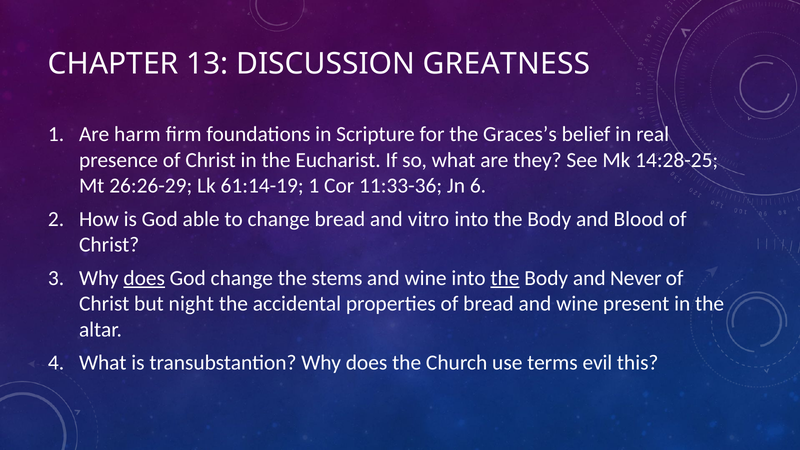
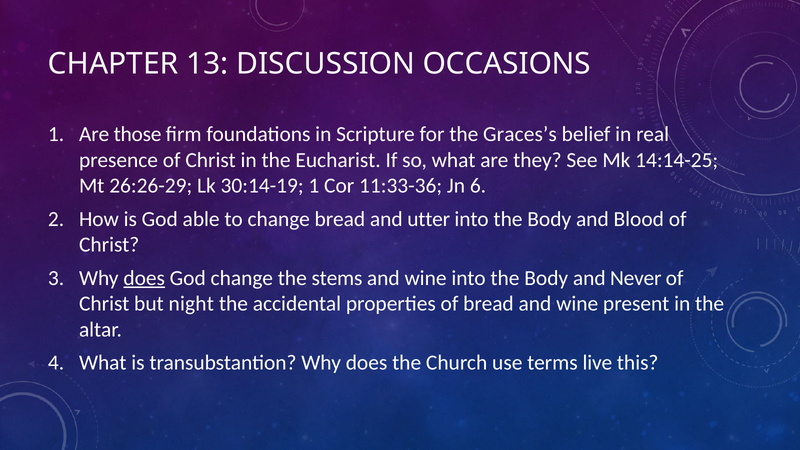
GREATNESS: GREATNESS -> OCCASIONS (507, 64)
harm: harm -> those (138, 134)
14:28-25: 14:28-25 -> 14:14-25 (677, 160)
61:14-19: 61:14-19 -> 30:14-19 (262, 186)
vitro: vitro -> utter (429, 219)
the underline: present -> none (505, 278)
evil: evil -> live (597, 363)
